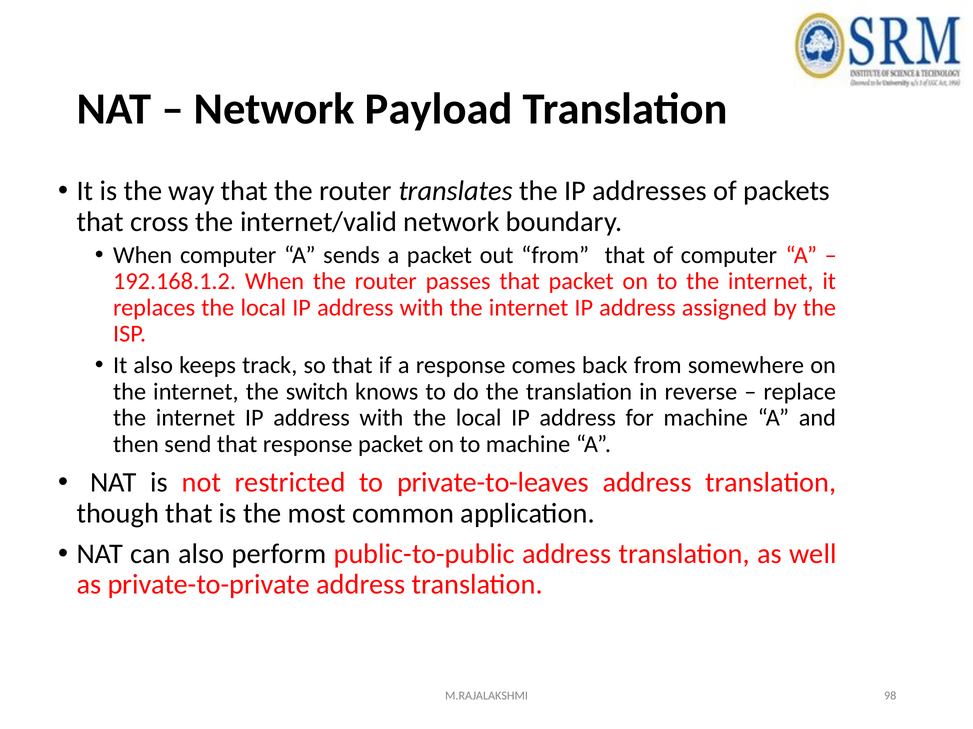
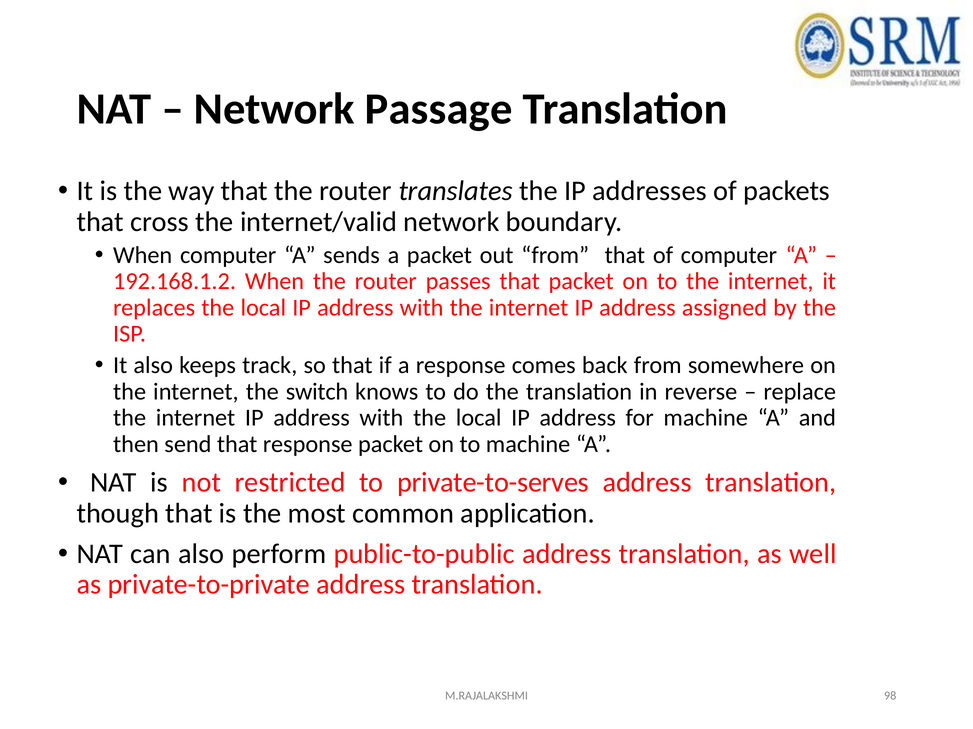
Payload: Payload -> Passage (439, 109)
private-to-leaves: private-to-leaves -> private-to-serves (493, 483)
